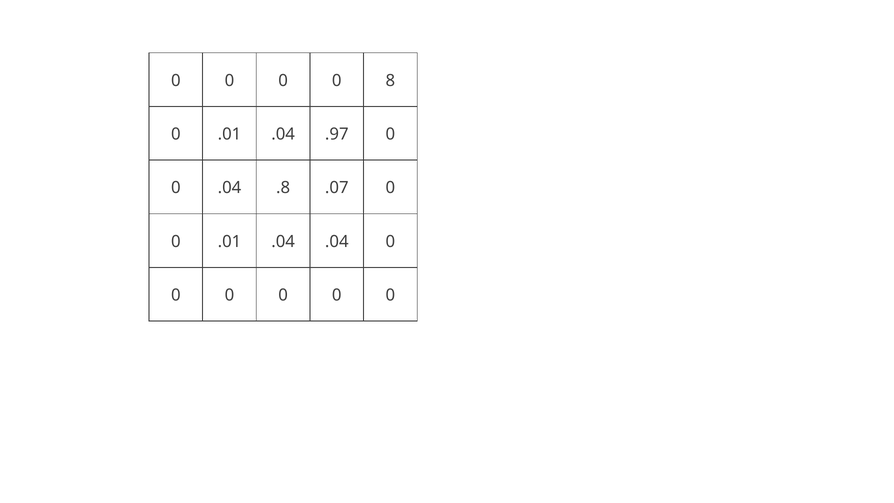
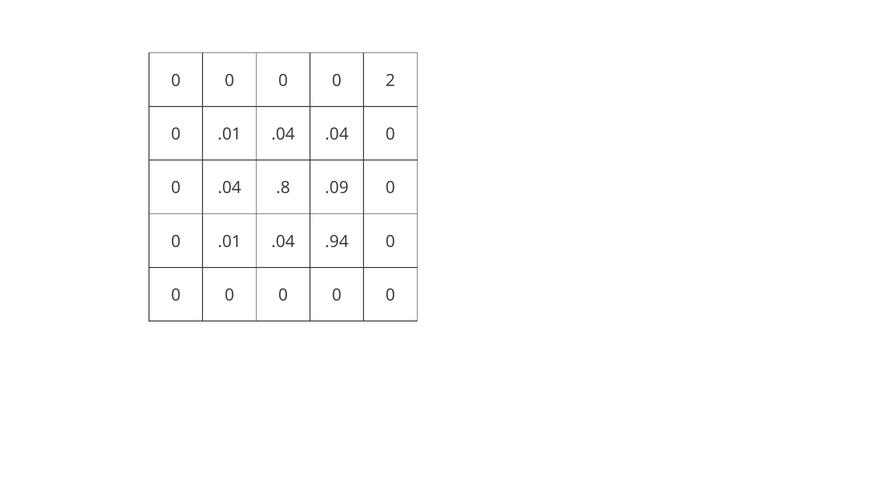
8: 8 -> 2 (390, 81)
.04 .97: .97 -> .04 (337, 134)
.07: .07 -> .09 (337, 188)
.04 .04: .04 -> .94 (337, 241)
